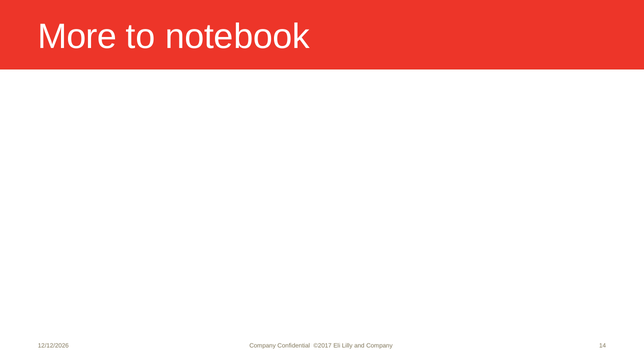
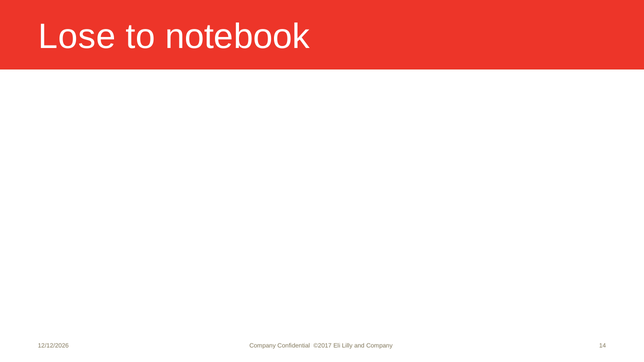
More: More -> Lose (77, 37)
